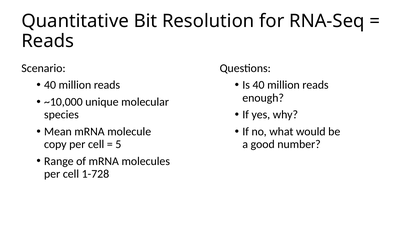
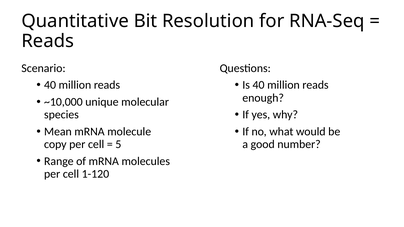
1-728: 1-728 -> 1-120 (95, 174)
